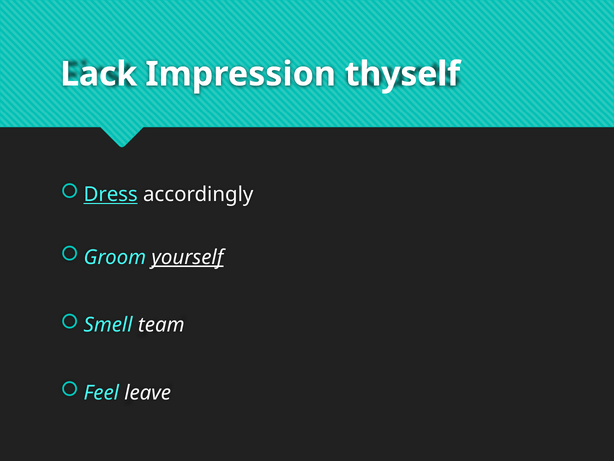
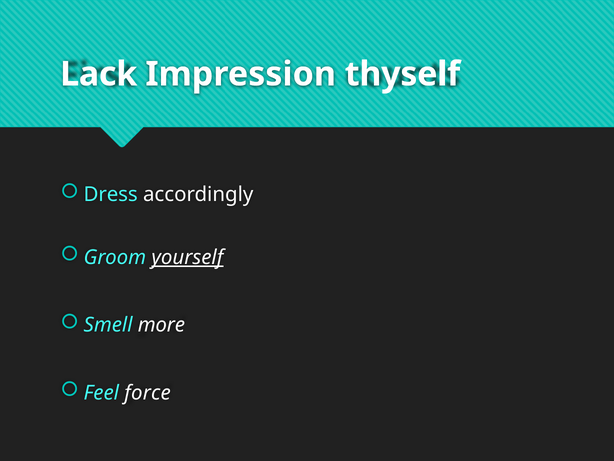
Dress underline: present -> none (111, 194)
team: team -> more (161, 325)
leave: leave -> force (148, 392)
